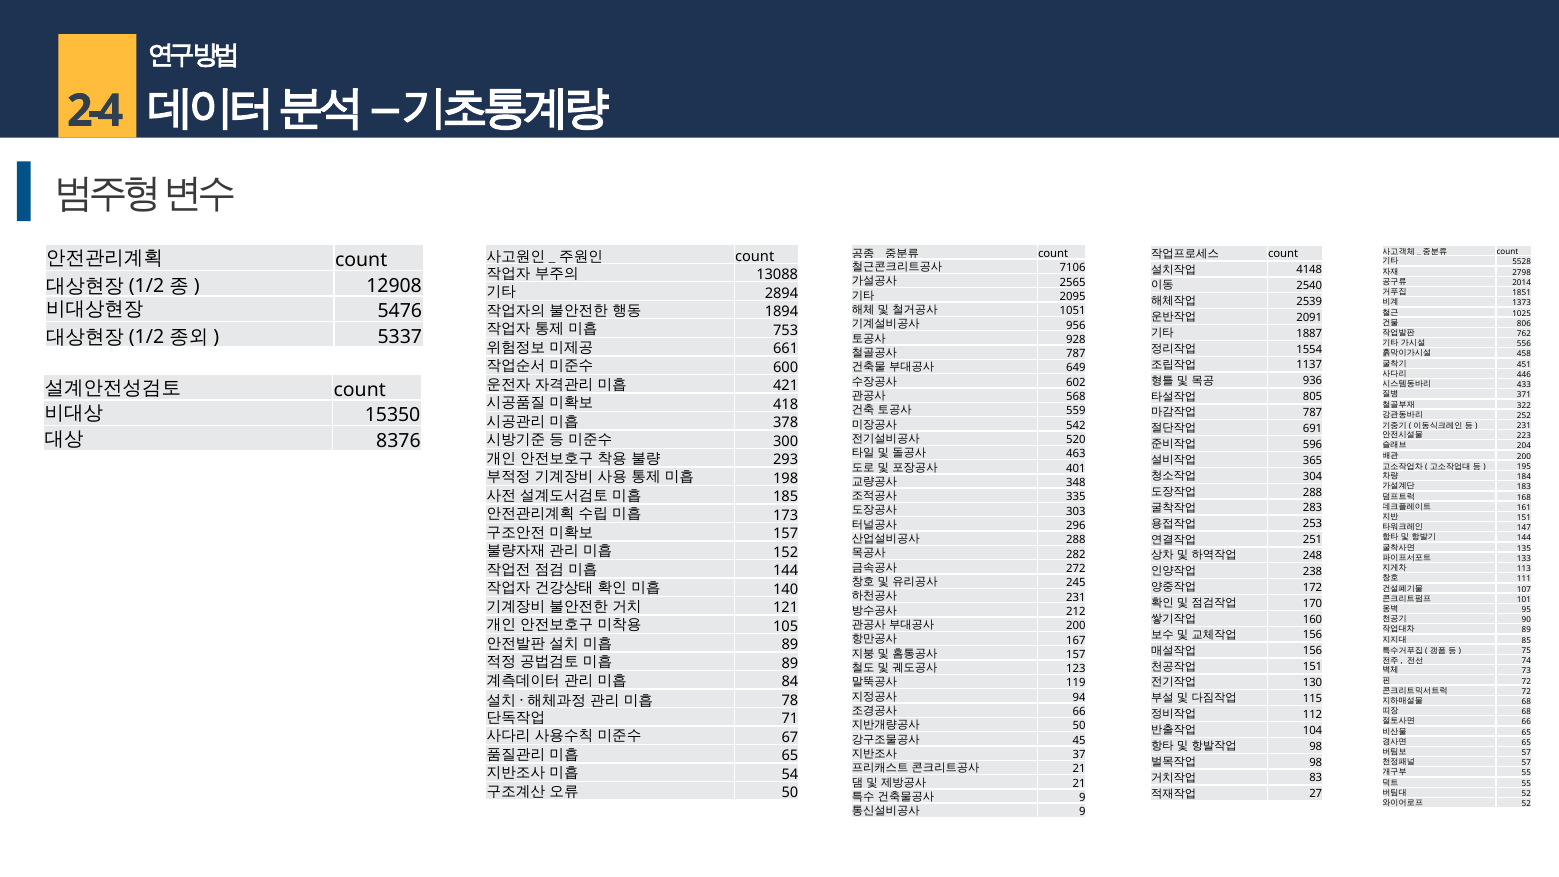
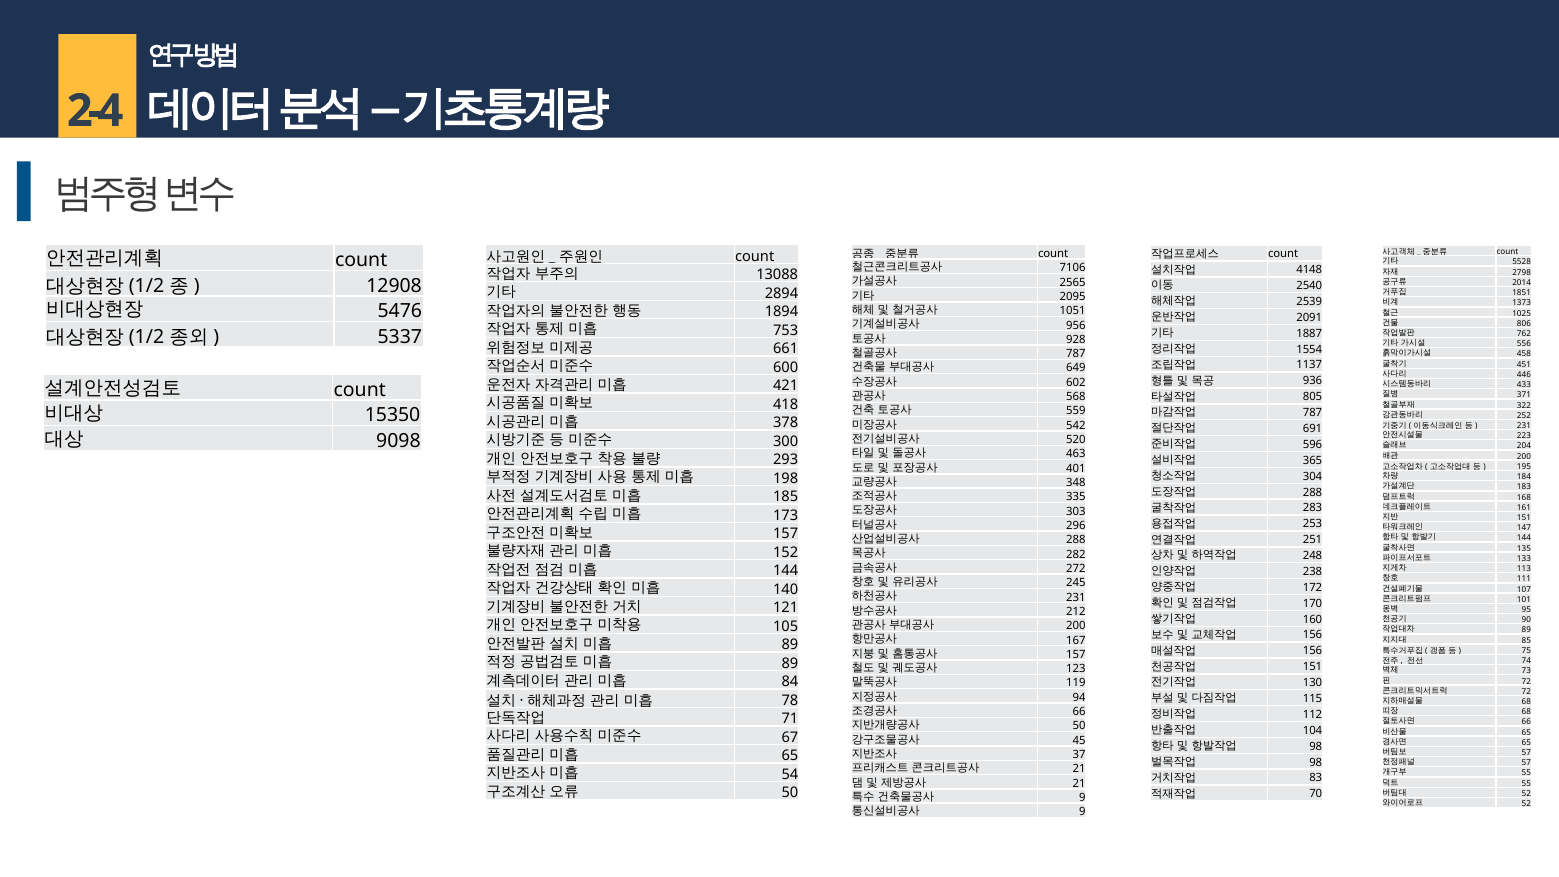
8376: 8376 -> 9098 (398, 441)
27: 27 -> 70 (1316, 794)
